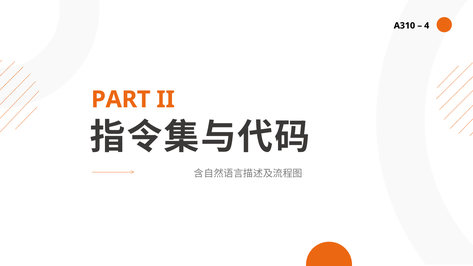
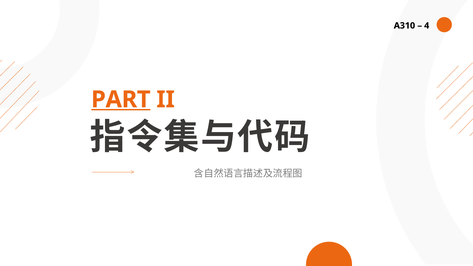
PART underline: none -> present (121, 100)
